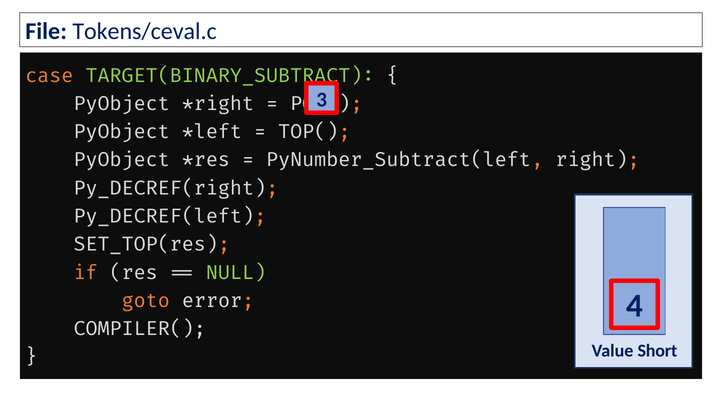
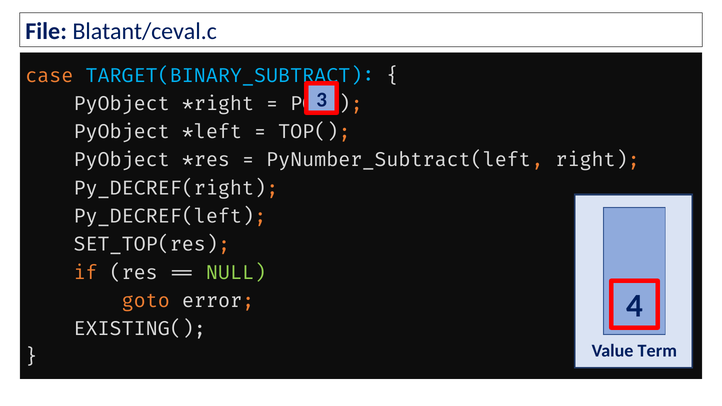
Tokens/ceval.c: Tokens/ceval.c -> Blatant/ceval.c (145, 32)
TARGET(BINARY_SUBTRACT colour: light green -> light blue (230, 76)
COMPILER(: COMPILER( -> EXISTING( (140, 329)
Short: Short -> Term (657, 351)
